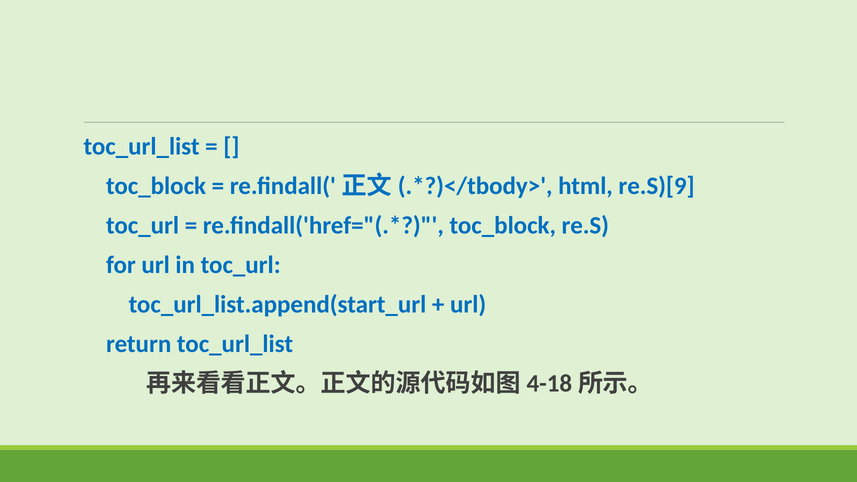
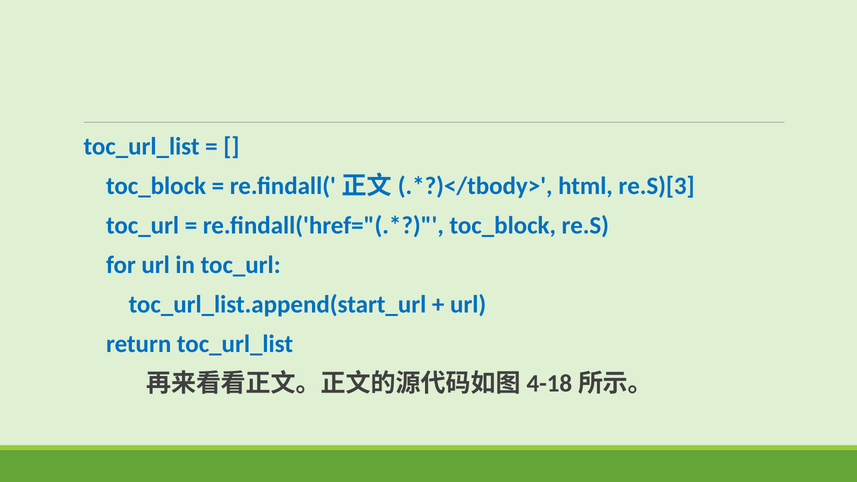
re.S)[9: re.S)[9 -> re.S)[3 (657, 186)
